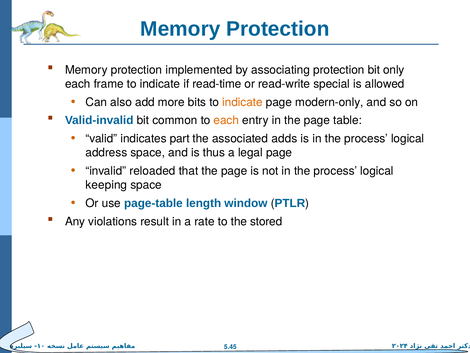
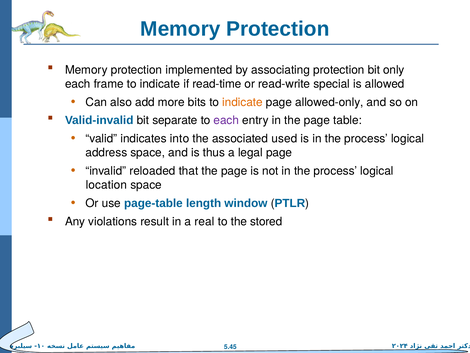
modern-only: modern-only -> allowed-only (329, 102)
common: common -> separate (175, 120)
each colour: orange -> purple (226, 120)
part: part -> into (180, 138)
adds: adds -> used (284, 138)
keeping: keeping -> location (106, 185)
rate: rate -> real (204, 221)
